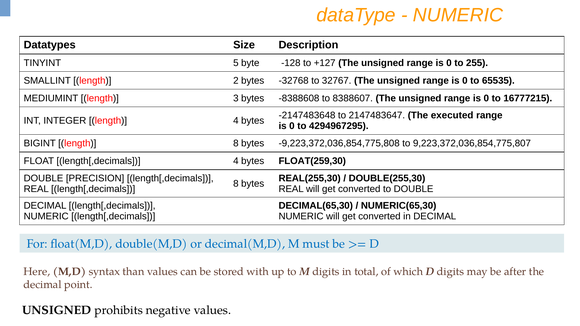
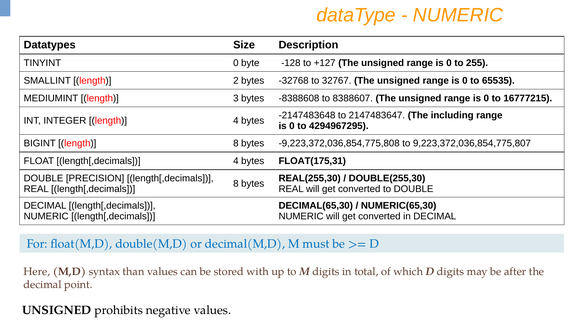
TINYINT 5: 5 -> 0 (236, 63)
executed: executed -> including (452, 115)
FLOAT(259,30: FLOAT(259,30 -> FLOAT(175,31 (312, 161)
